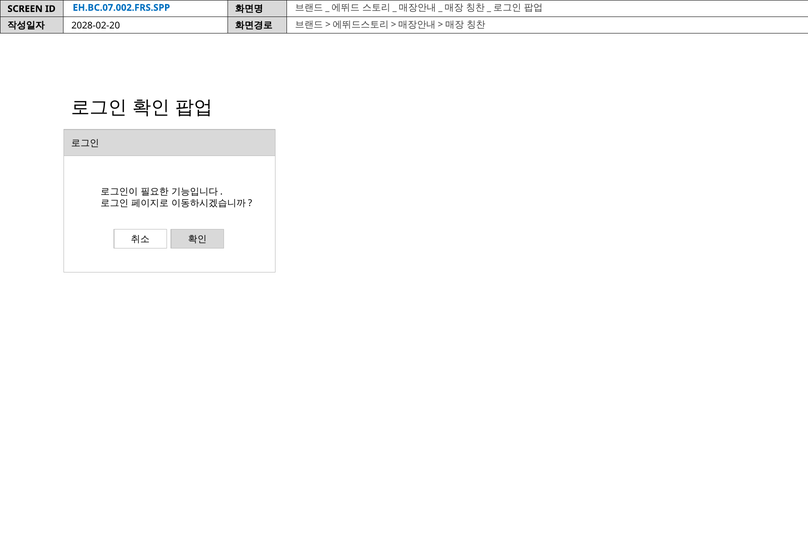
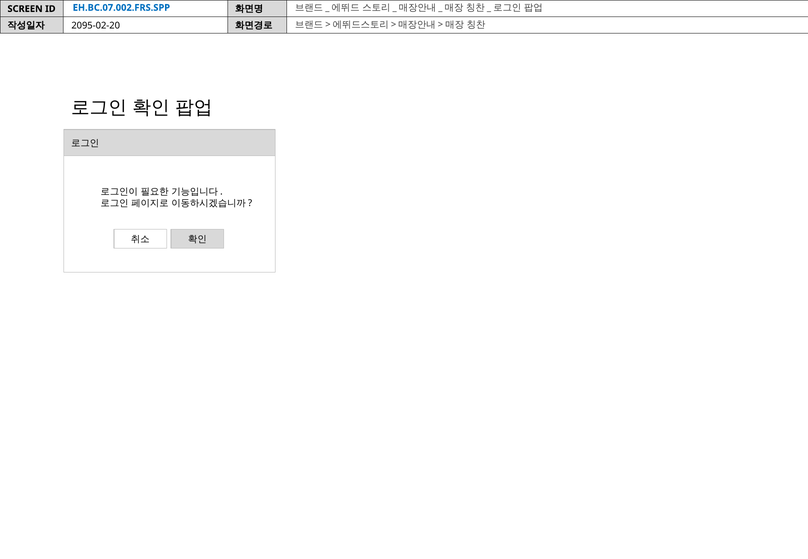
2028-02-20: 2028-02-20 -> 2095-02-20 (96, 26)
